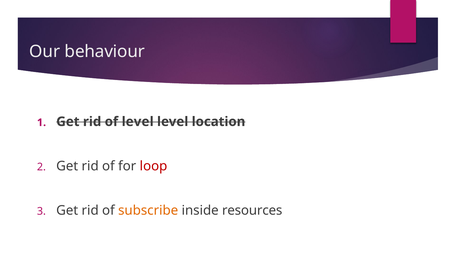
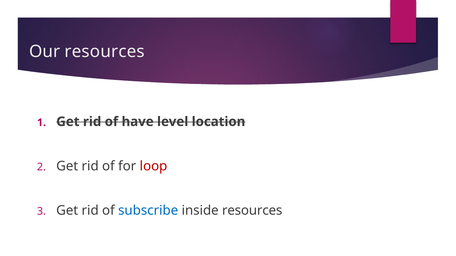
Our behaviour: behaviour -> resources (105, 52)
of level: level -> have (138, 122)
subscribe colour: orange -> blue (148, 211)
